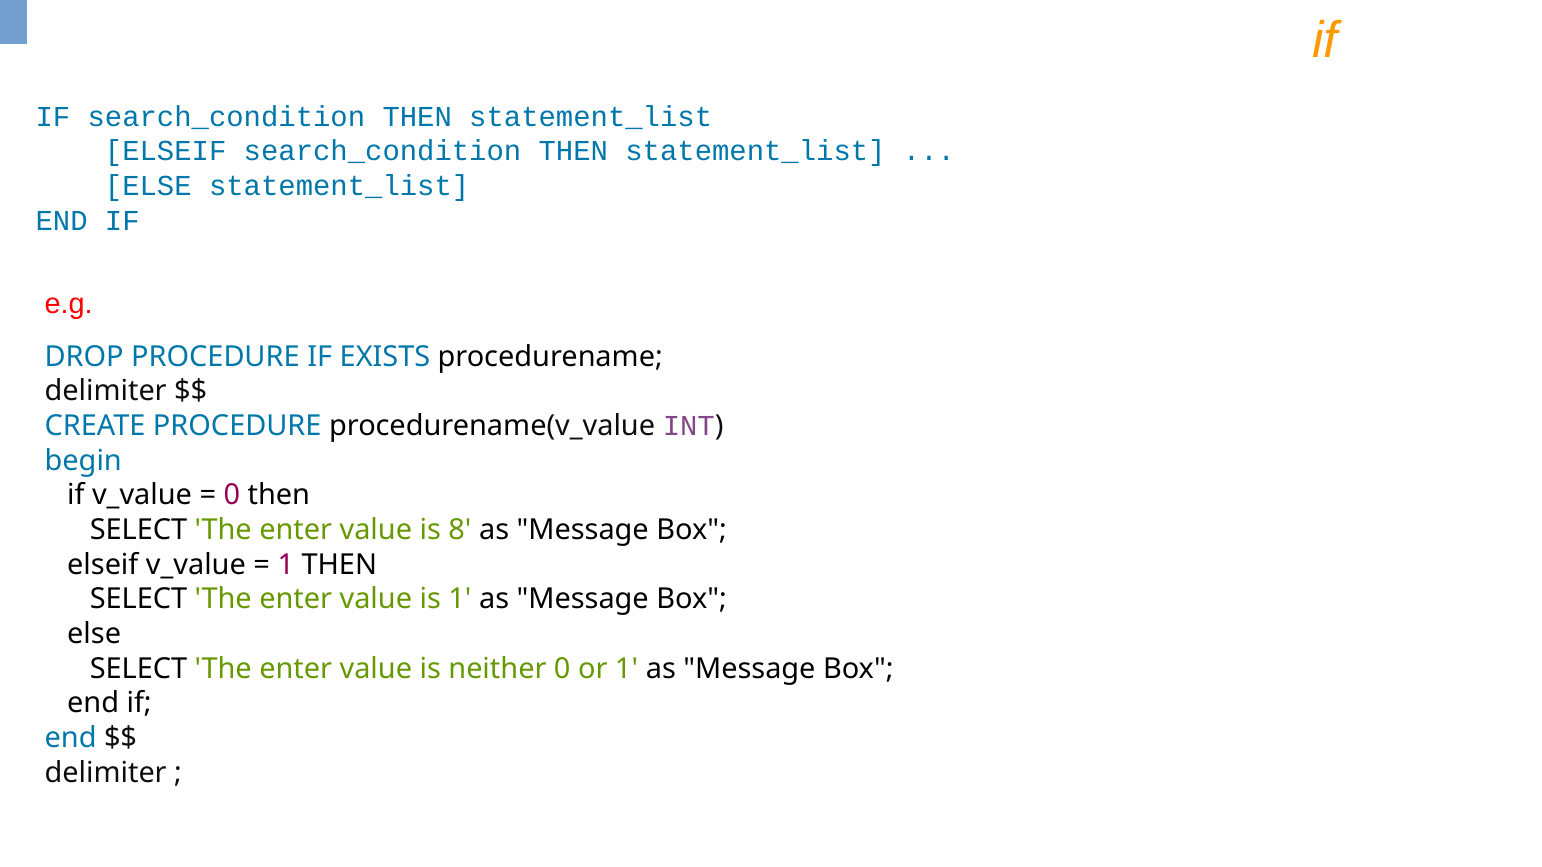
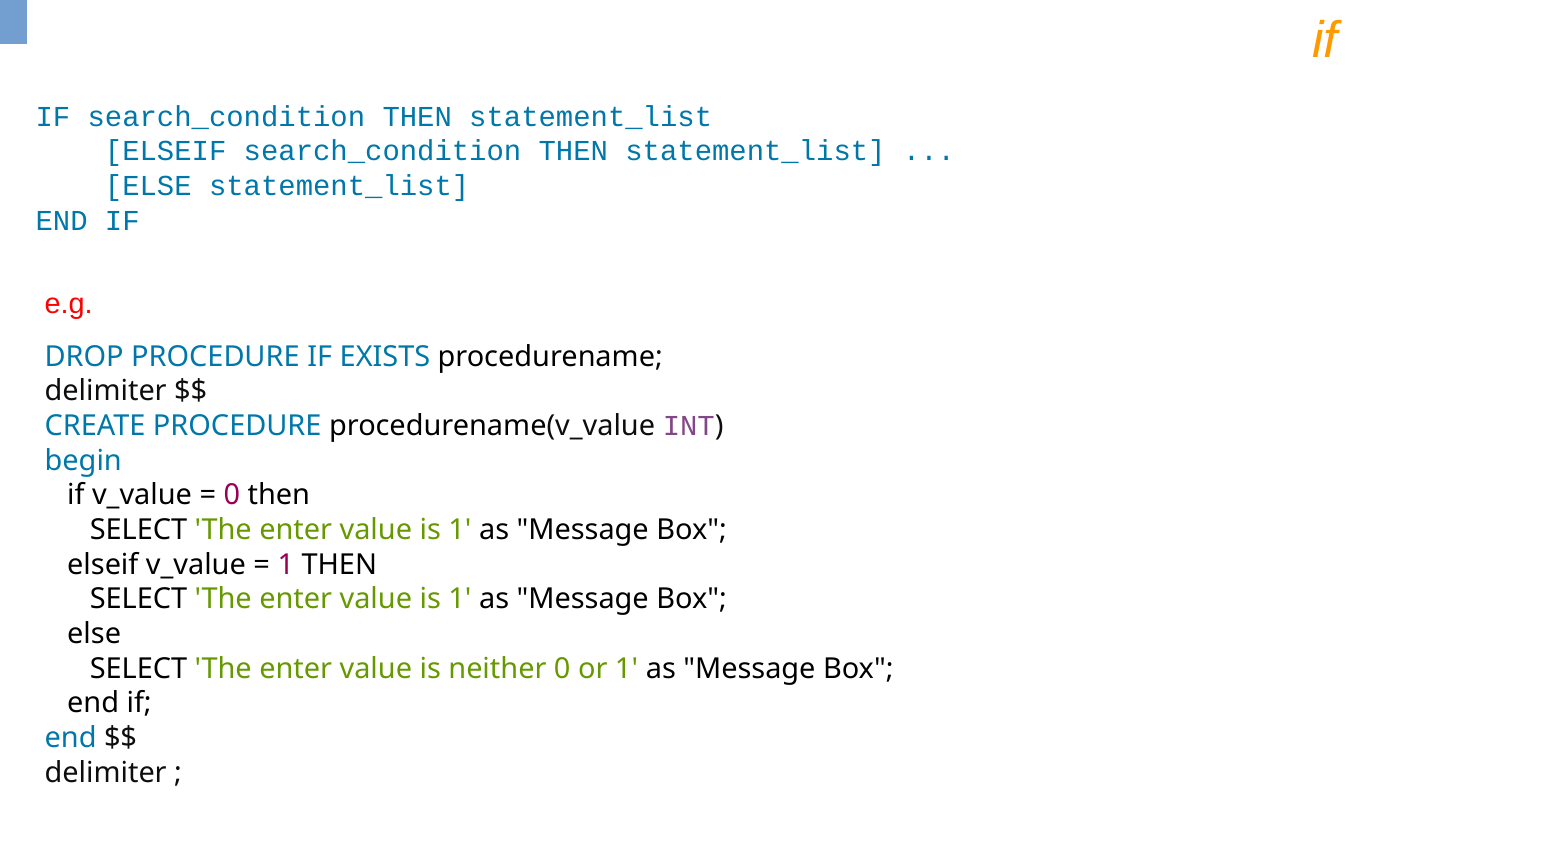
8: 8 -> 1 (460, 530)
